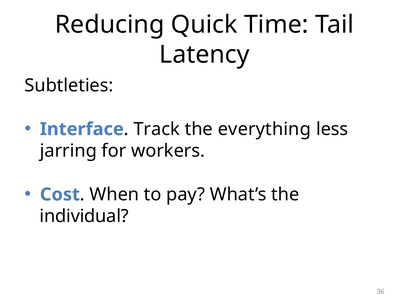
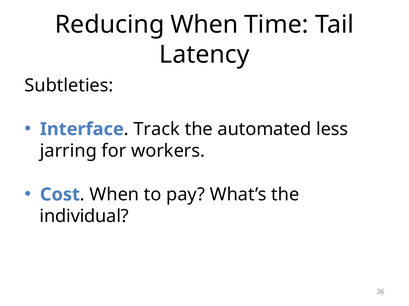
Reducing Quick: Quick -> When (204, 25)
everything: everything -> automated (264, 129)
